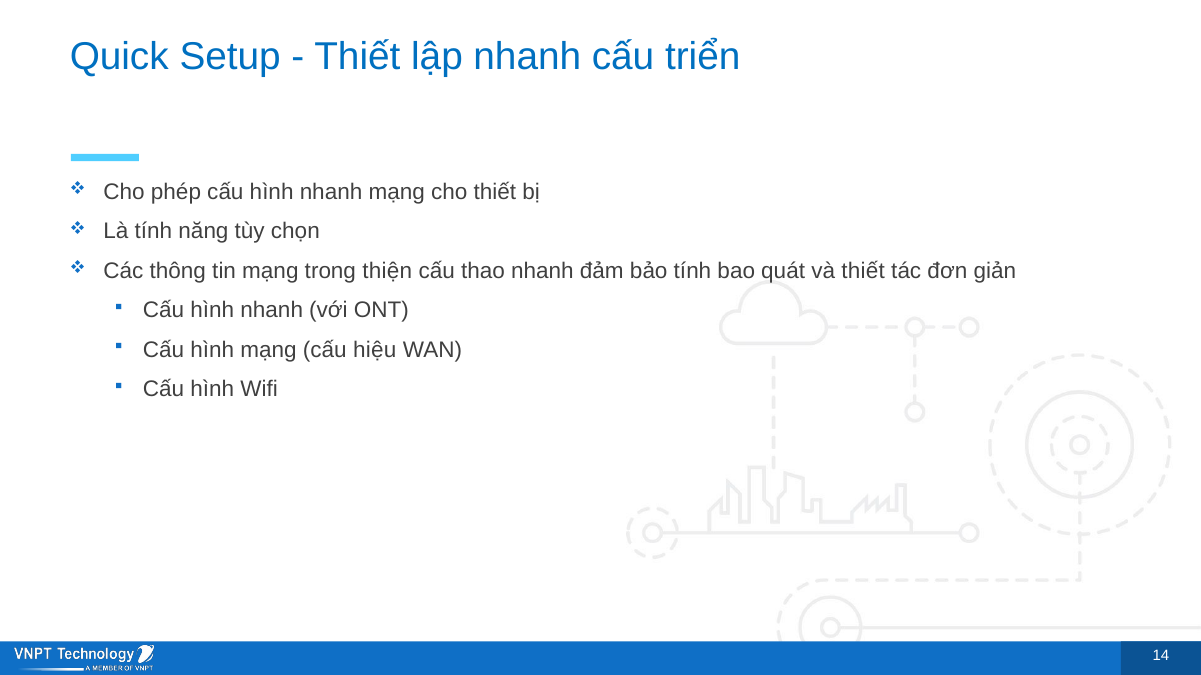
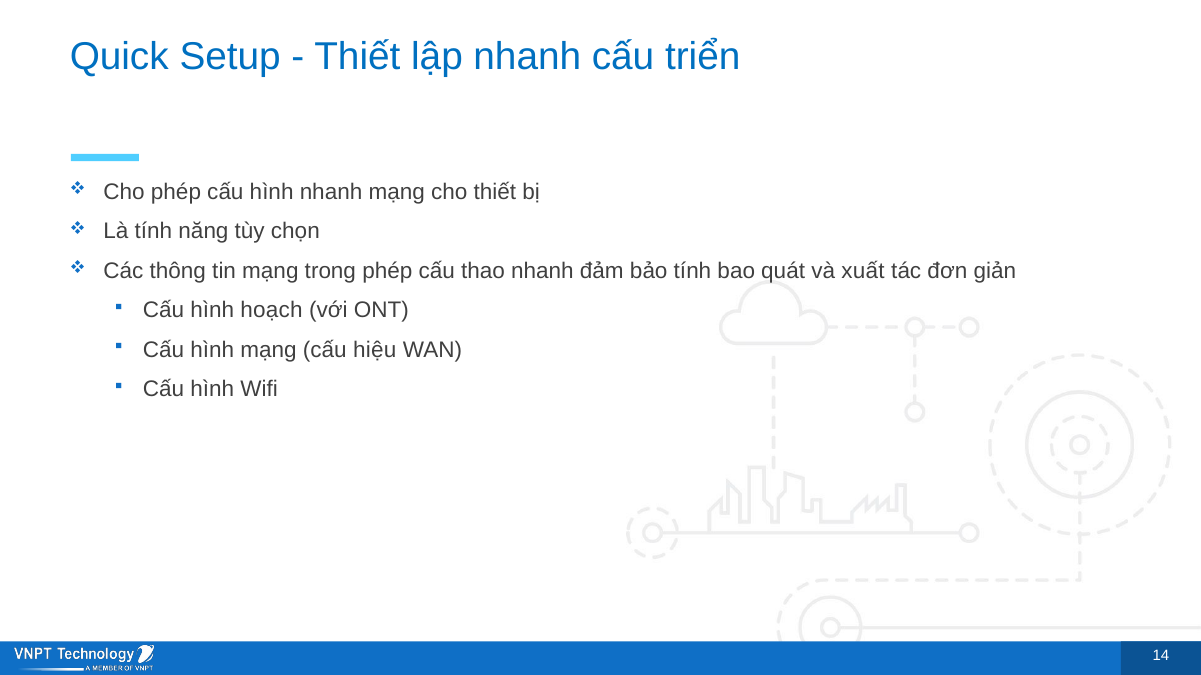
trong thiện: thiện -> phép (387, 271)
và thiết: thiết -> xuất (863, 271)
nhanh: nhanh -> hoạch (272, 311)
